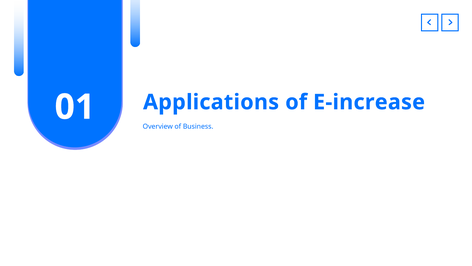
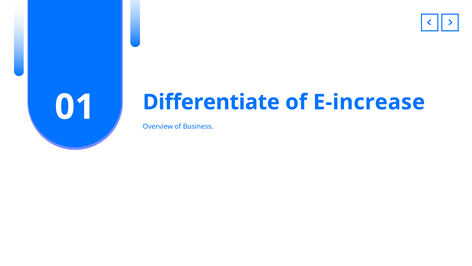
Applications: Applications -> Differentiate (211, 102)
